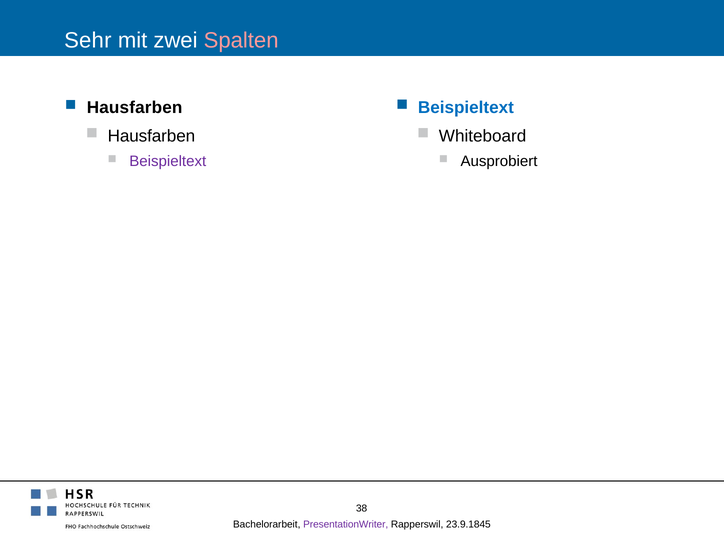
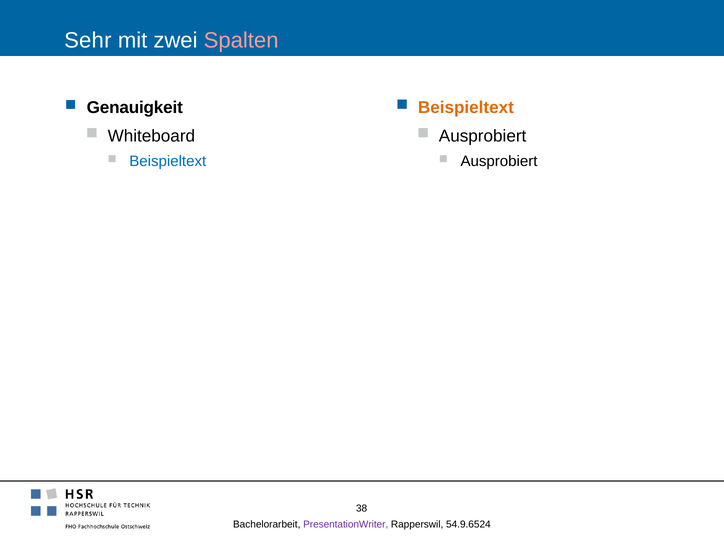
Beispieltext colour: blue -> orange (466, 108)
Hausfarben: Hausfarben -> Genauigkeit (135, 108)
Hausfarben: Hausfarben -> Whiteboard (151, 136)
Whiteboard: Whiteboard -> Ausprobiert (483, 136)
Beispieltext colour: purple -> blue (168, 161)
23.9.1845: 23.9.1845 -> 54.9.6524 (468, 524)
